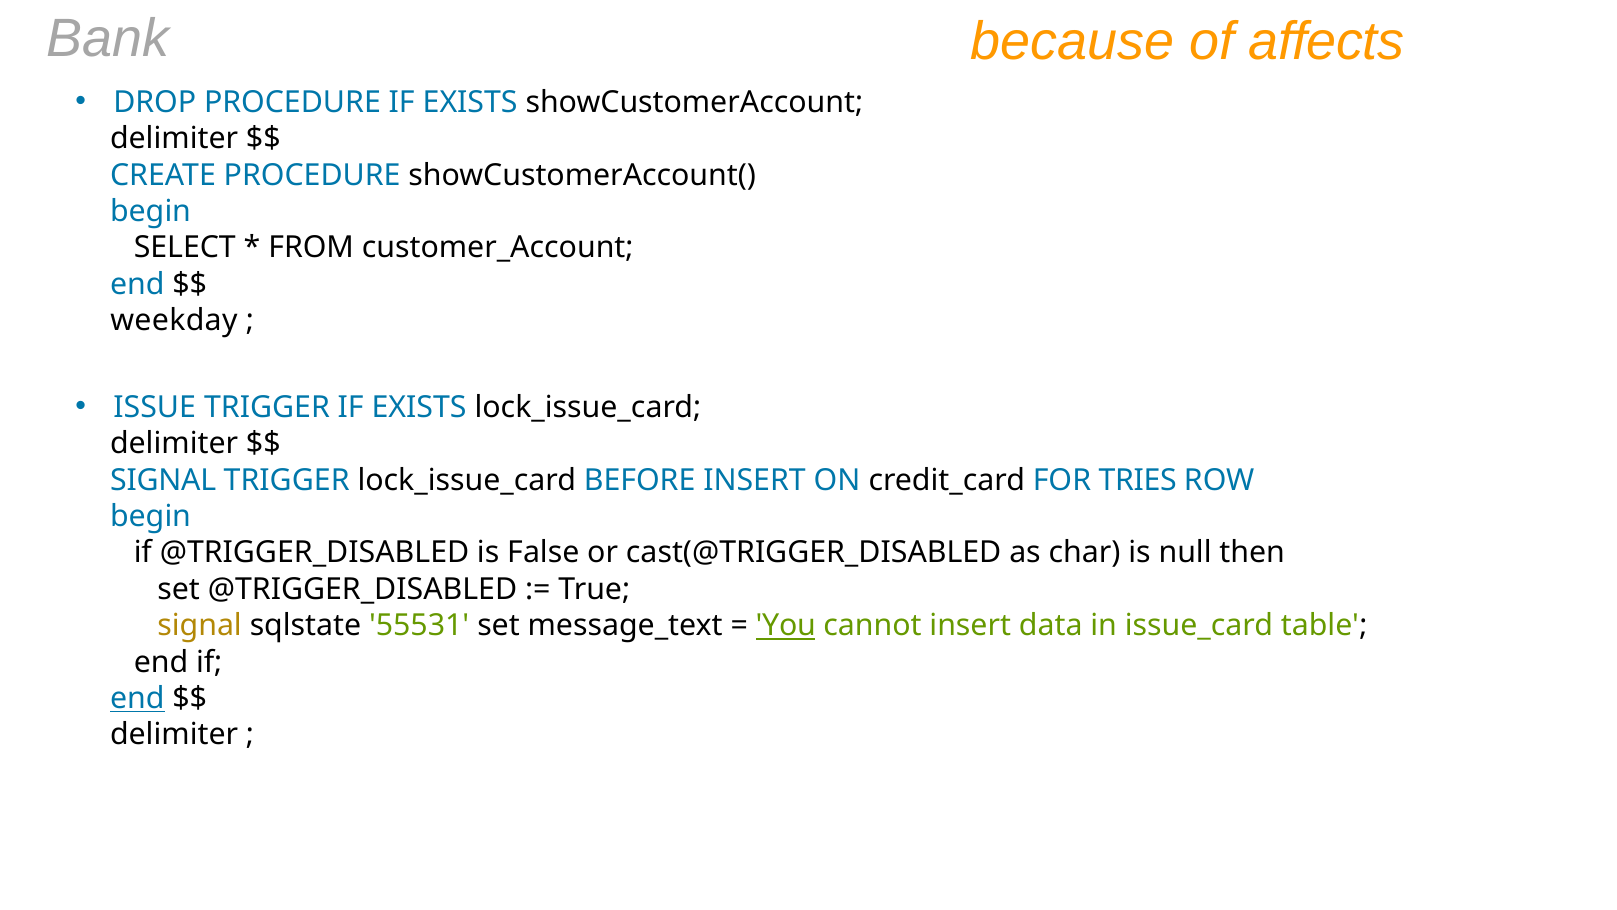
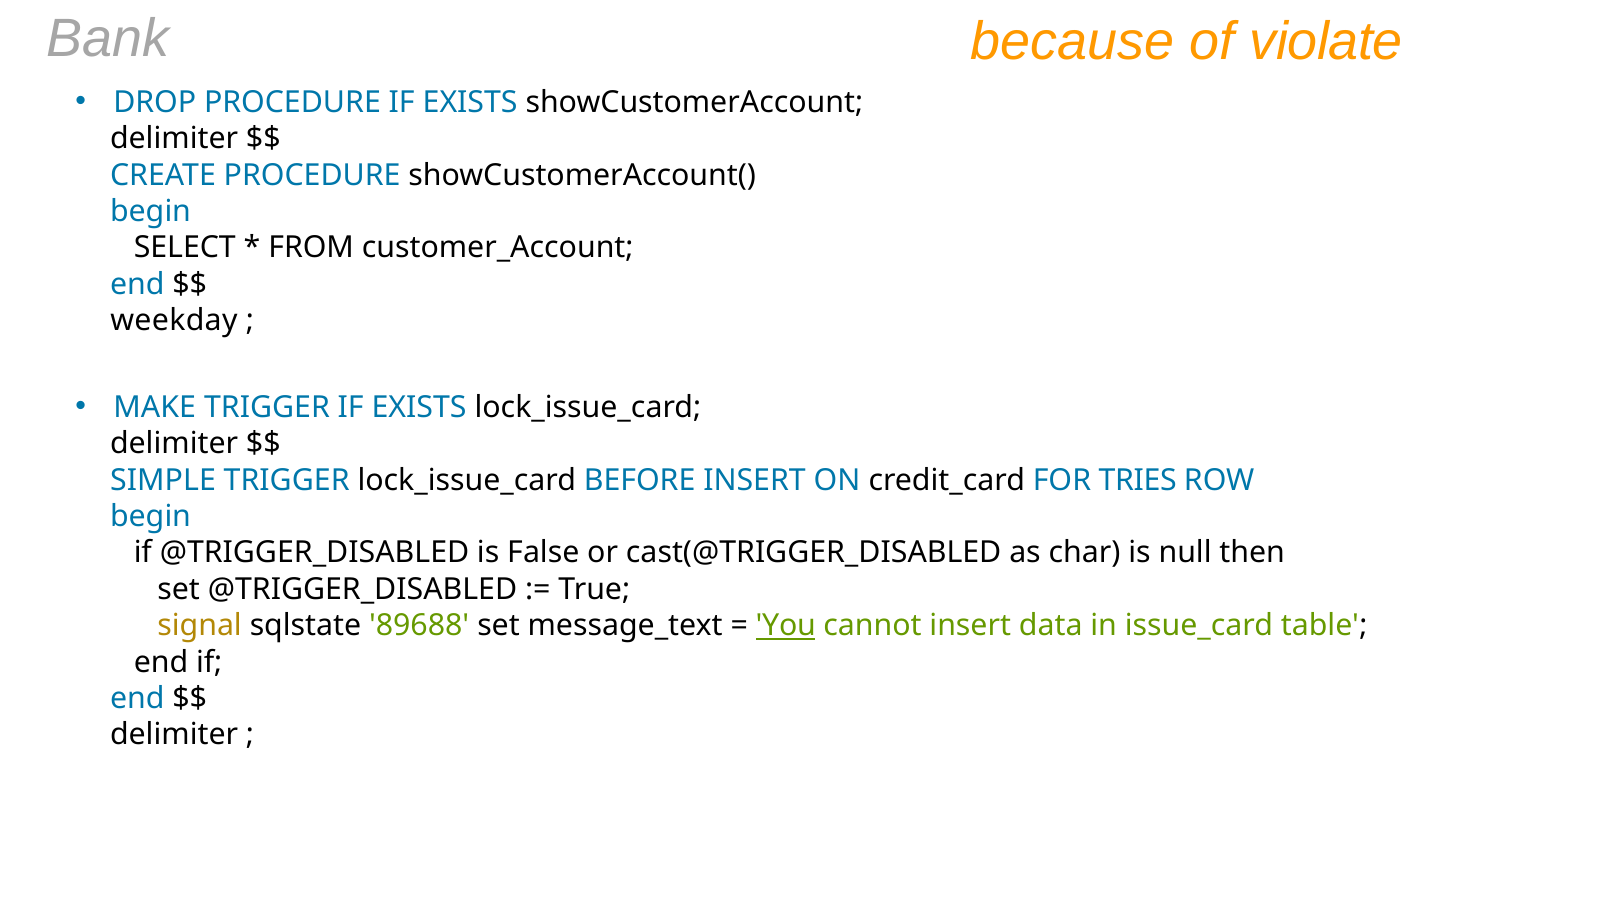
affects: affects -> violate (1326, 42)
ISSUE: ISSUE -> MAKE (155, 407)
SIGNAL: SIGNAL -> SIMPLE (163, 480)
55531: 55531 -> 89688 (419, 625)
end underline: present -> none (137, 698)
